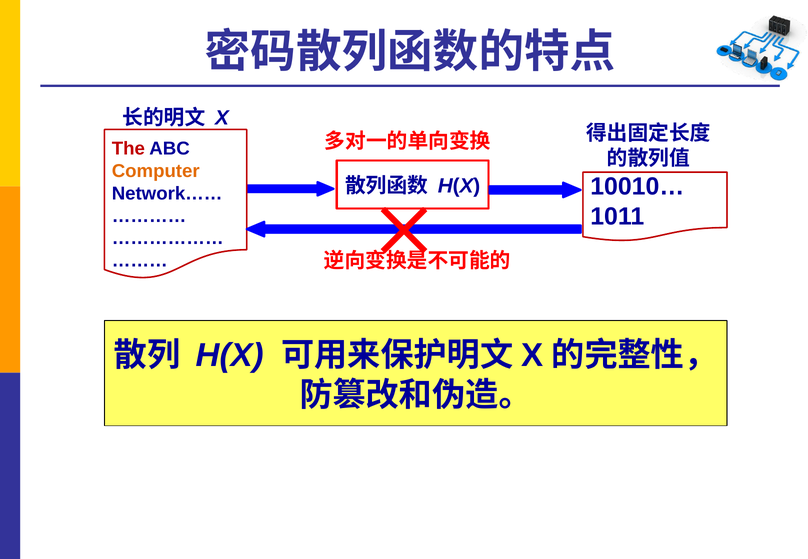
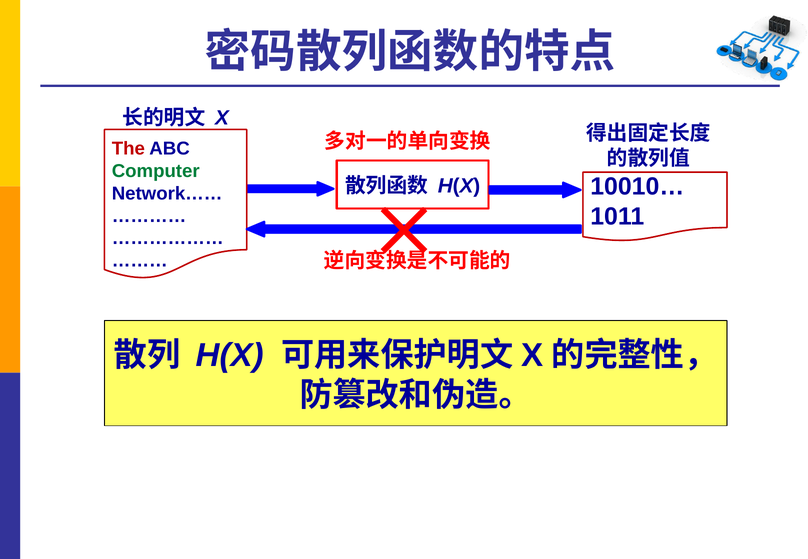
Computer colour: orange -> green (156, 171)
